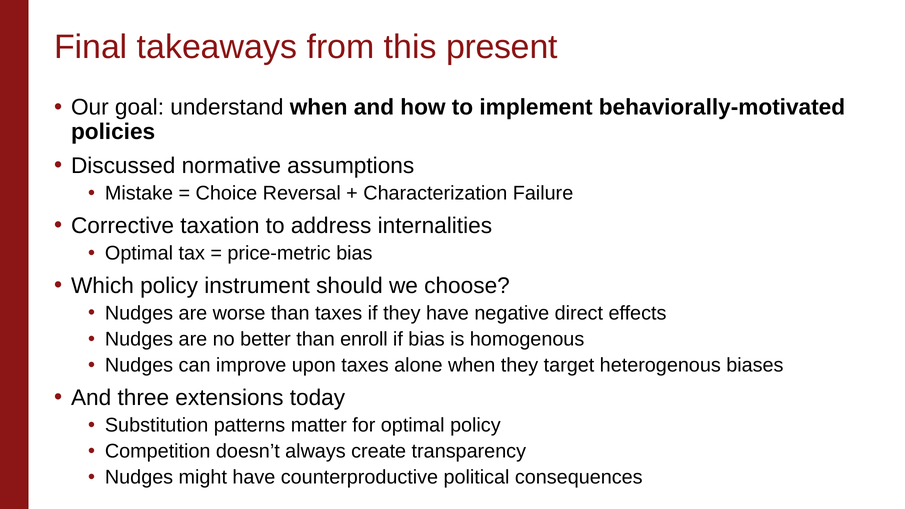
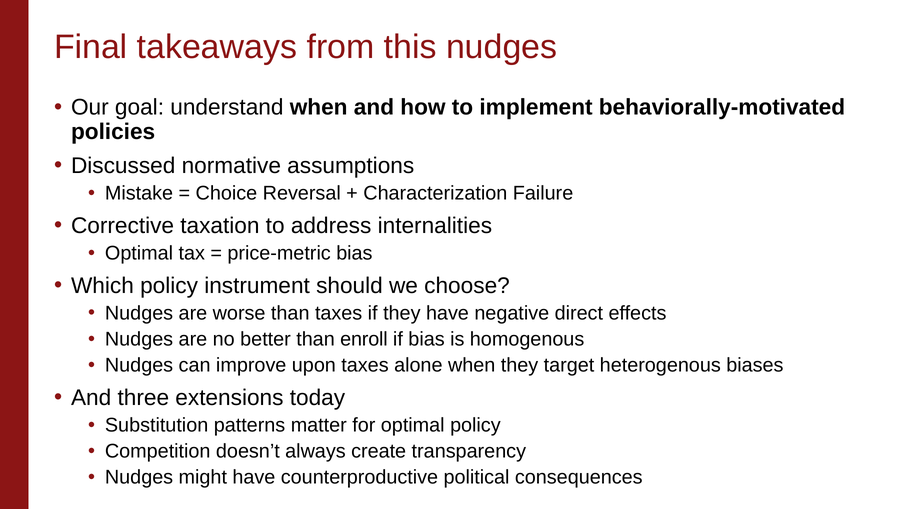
this present: present -> nudges (502, 47)
